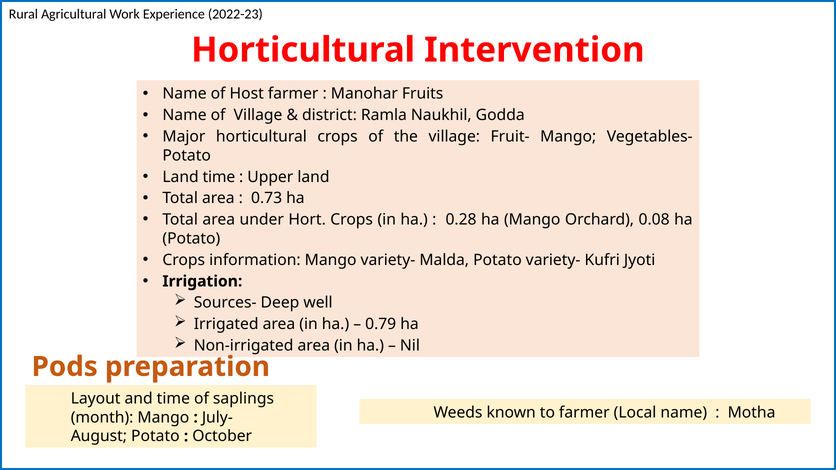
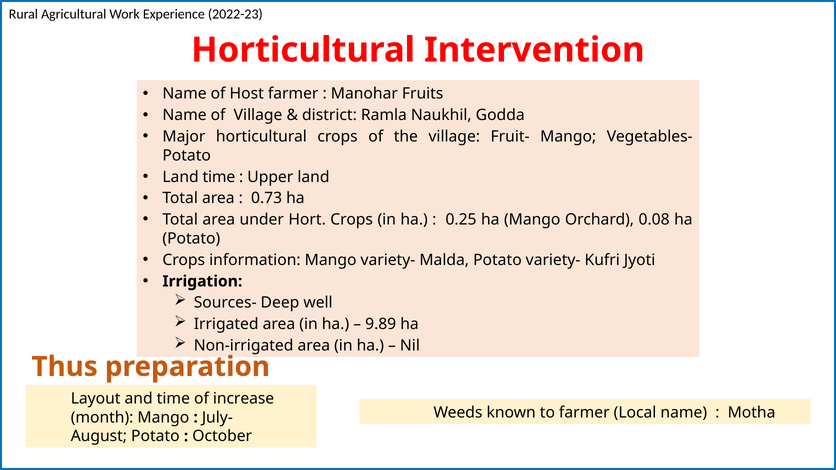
0.28: 0.28 -> 0.25 (461, 220)
0.79: 0.79 -> 9.89 (381, 324)
Pods: Pods -> Thus (65, 367)
saplings: saplings -> increase (244, 399)
